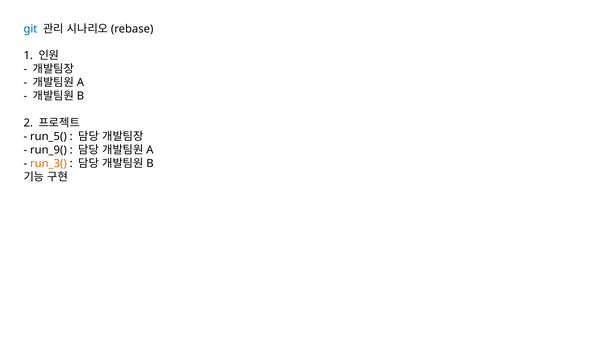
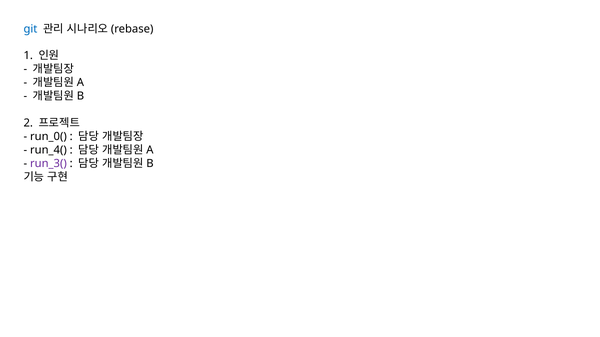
run_5(: run_5( -> run_0( (48, 137)
run_9(: run_9( -> run_4( (48, 150)
run_3( colour: orange -> purple (48, 164)
